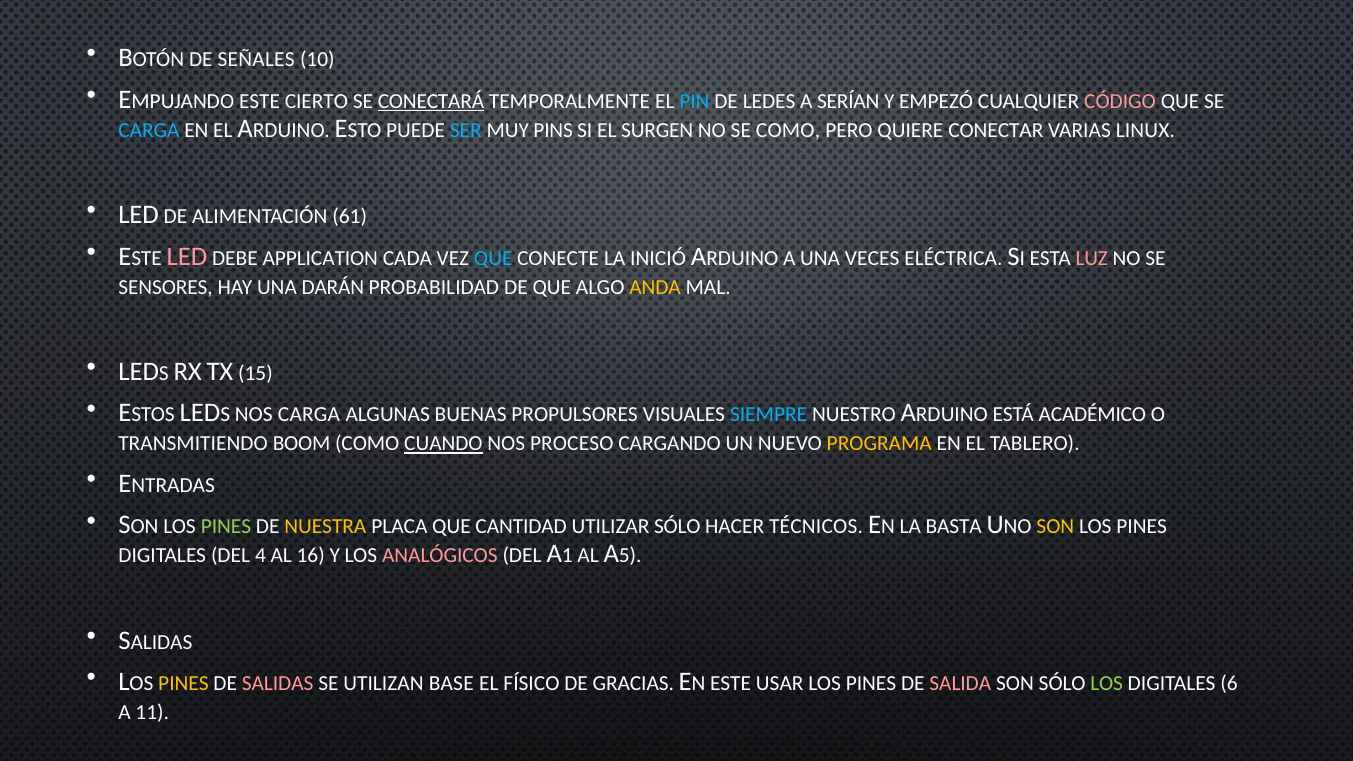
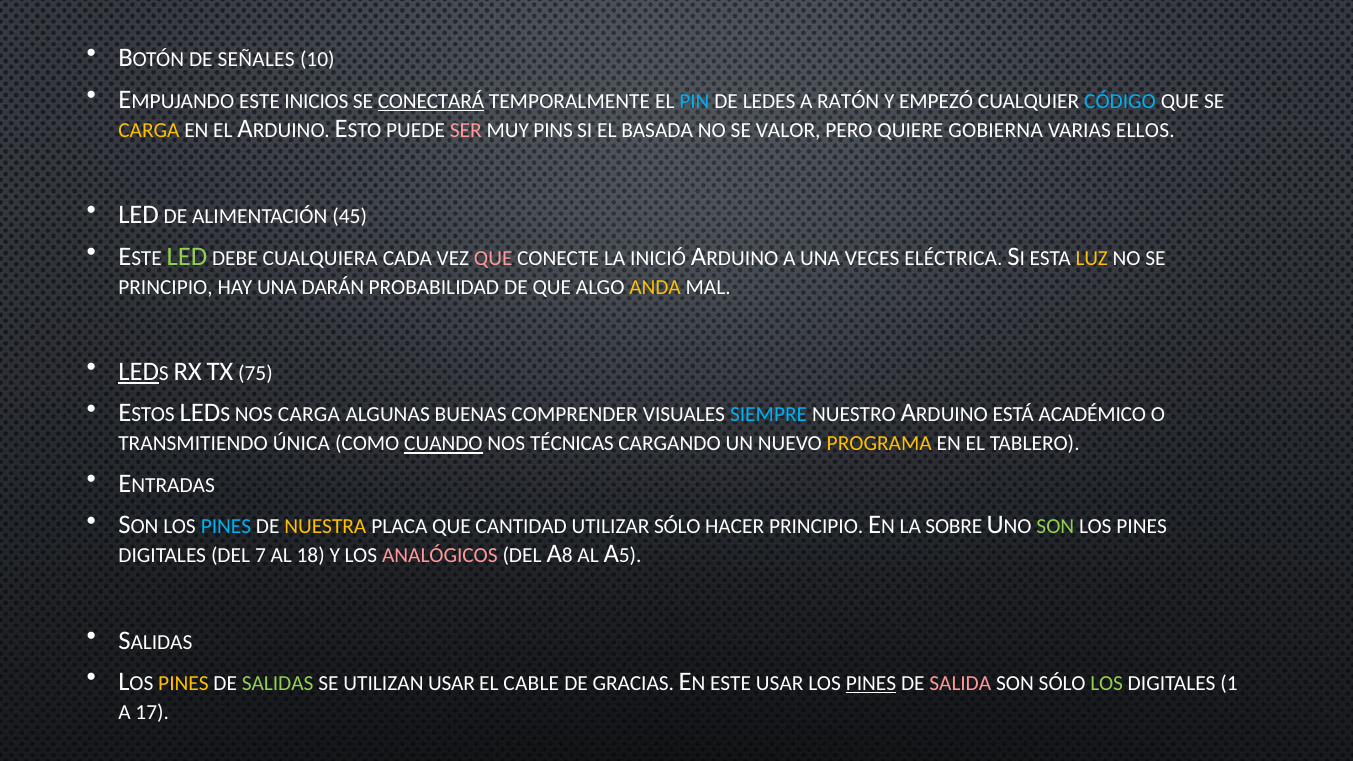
CIERTO: CIERTO -> INICIOS (316, 101)
SERÍAN: SERÍAN -> RATÓN (848, 101)
CÓDIGO colour: pink -> light blue (1120, 101)
CARGA colour: light blue -> yellow (149, 130)
SER colour: light blue -> pink (466, 130)
SURGEN: SURGEN -> BASADA (657, 130)
SE COMO: COMO -> VALOR (788, 130)
CONECTAR: CONECTAR -> GOBIERNA (996, 130)
LINUX: LINUX -> ELLOS (1145, 130)
61: 61 -> 45 (350, 216)
LED colour: pink -> light green (187, 256)
APPLICATION: APPLICATION -> CUALQUIERA (320, 258)
QUE colour: light blue -> pink (493, 258)
LUZ colour: pink -> yellow (1092, 258)
SENSORES: SENSORES -> PRINCIPIO (165, 287)
LED underline: none -> present (139, 371)
15: 15 -> 75 (255, 373)
PROPULSORES: PROPULSORES -> COMPRENDER (575, 415)
BOOM: BOOM -> ÚNICA (301, 444)
PROCESO: PROCESO -> TÉCNICAS (572, 444)
PINES colour: light green -> light blue (226, 527)
HACER TÉCNICOS: TÉCNICOS -> PRINCIPIO (816, 527)
BASTA: BASTA -> SOBRE (954, 527)
SON colour: yellow -> light green (1055, 527)
4: 4 -> 7 (260, 556)
16: 16 -> 18 (311, 556)
1: 1 -> 8 (567, 556)
SALIDAS colour: pink -> light green (278, 684)
UTILIZAN BASE: BASE -> USAR (451, 684)
FÍSICO: FÍSICO -> CABLE (531, 684)
PINES underline: none -> present (871, 684)
6: 6 -> 1 (1229, 684)
11: 11 -> 17 (152, 713)
